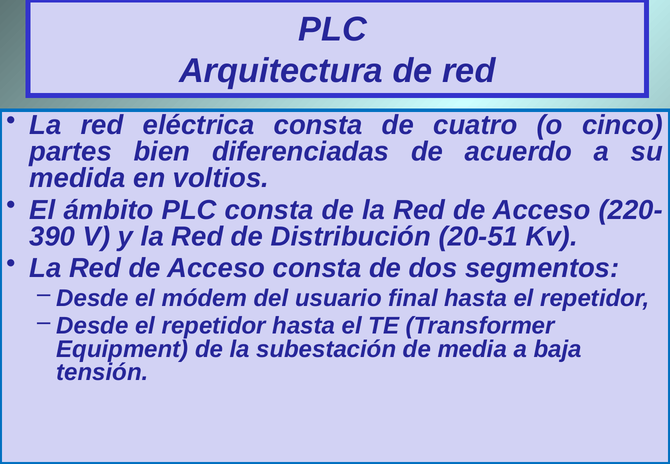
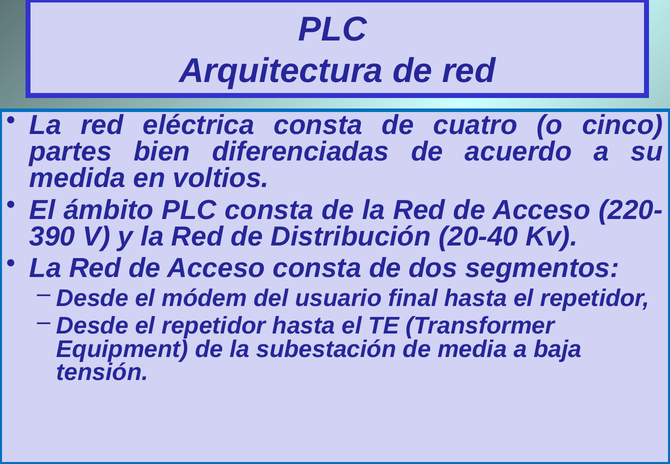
20-51: 20-51 -> 20-40 (478, 236)
